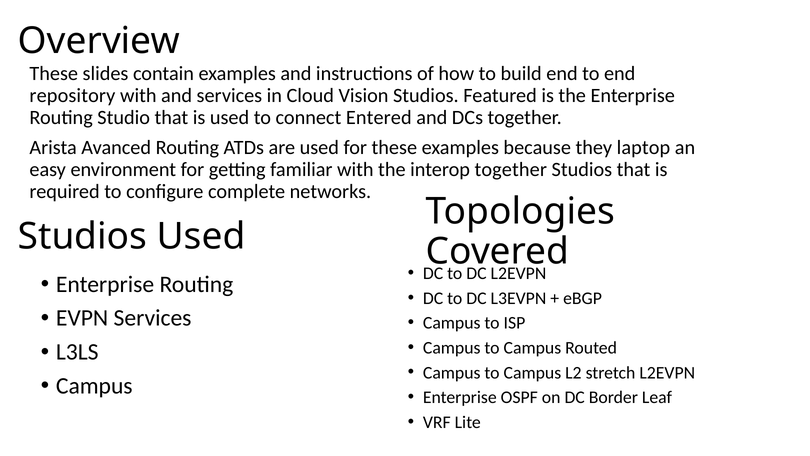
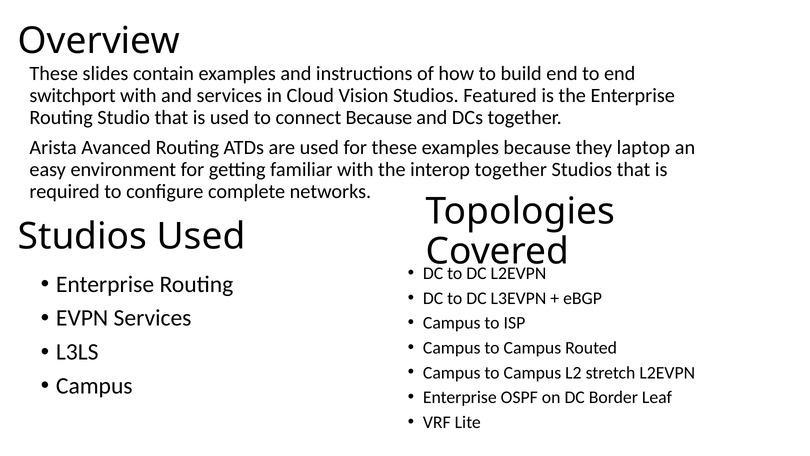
repository: repository -> switchport (73, 95)
connect Entered: Entered -> Because (379, 117)
